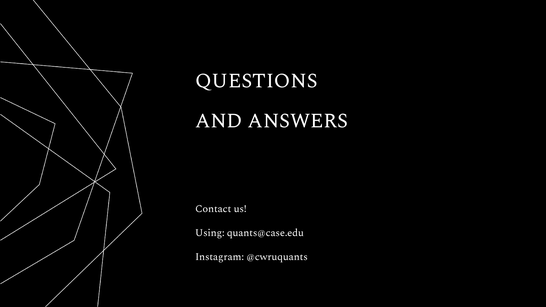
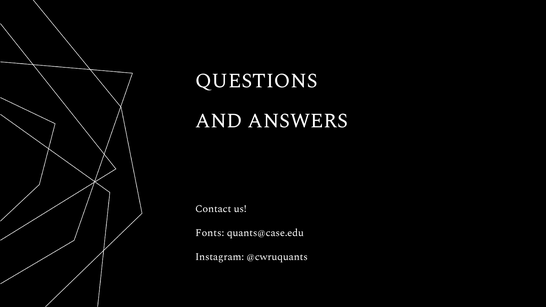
Using: Using -> Fonts (210, 233)
